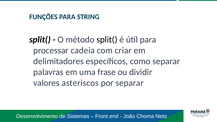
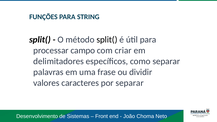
cadeia: cadeia -> campo (83, 51)
asteriscos: asteriscos -> caracteres (80, 83)
